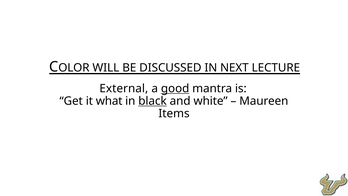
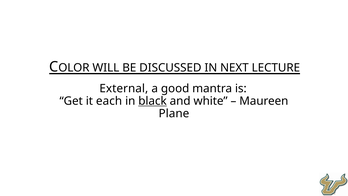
good underline: present -> none (175, 88)
what: what -> each (109, 101)
Items: Items -> Plane (174, 113)
